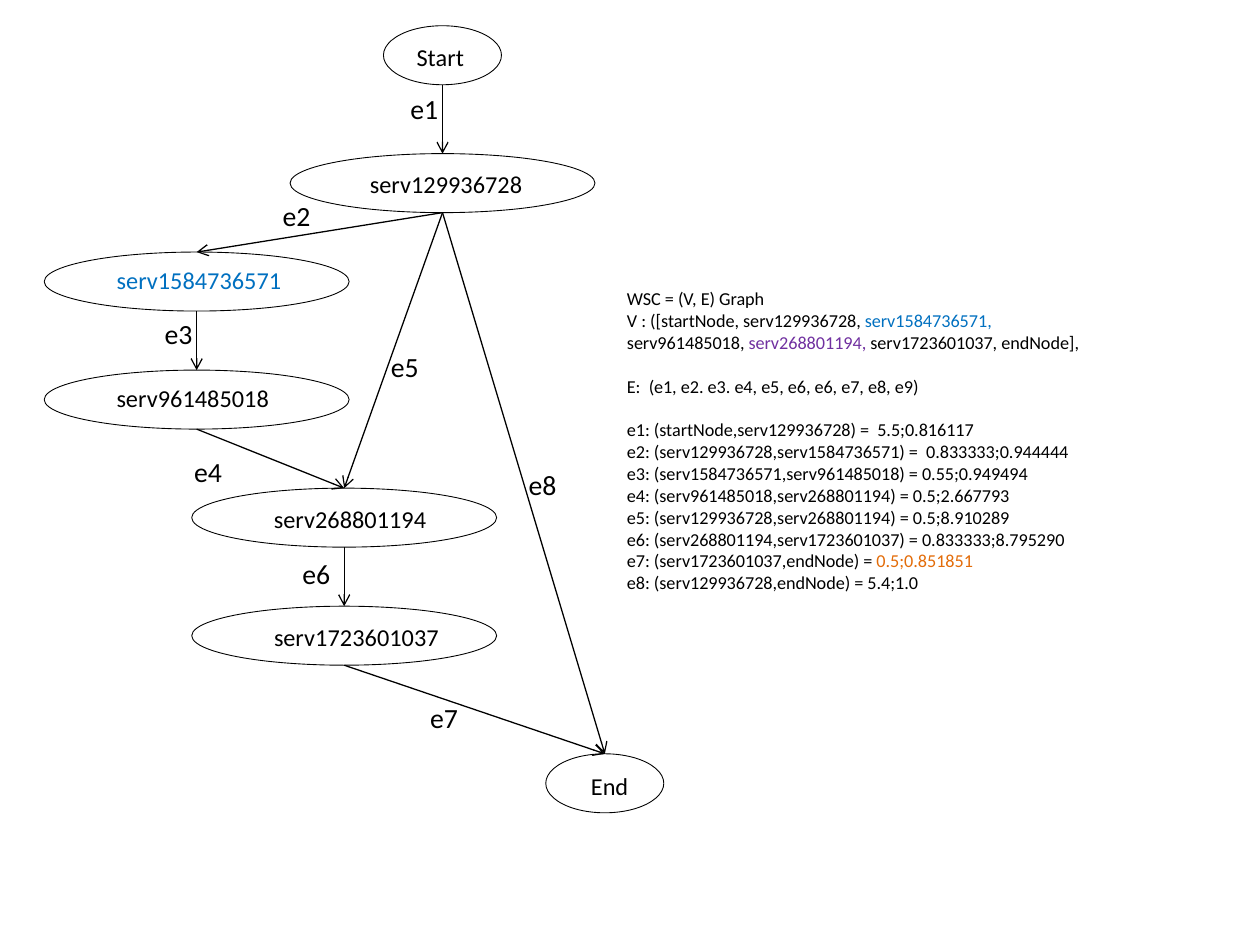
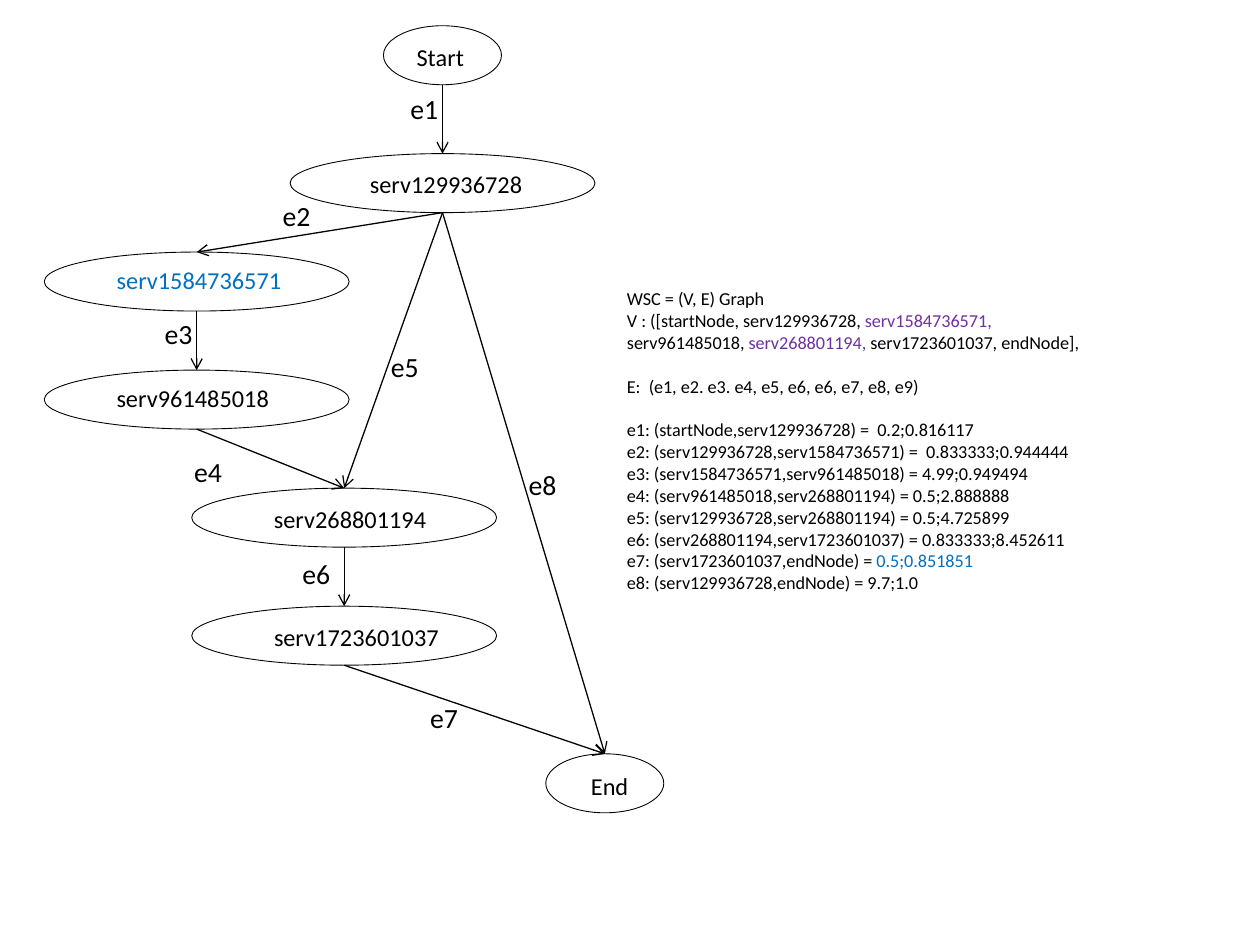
serv1584736571 colour: blue -> purple (928, 322)
5.5;0.816117: 5.5;0.816117 -> 0.2;0.816117 (926, 431)
0.55;0.949494: 0.55;0.949494 -> 4.99;0.949494 (975, 474)
0.5;2.667793: 0.5;2.667793 -> 0.5;2.888888 (961, 496)
0.5;8.910289: 0.5;8.910289 -> 0.5;4.725899 (961, 518)
0.833333;8.795290: 0.833333;8.795290 -> 0.833333;8.452611 (993, 540)
0.5;0.851851 colour: orange -> blue (925, 562)
5.4;1.0: 5.4;1.0 -> 9.7;1.0 (893, 584)
